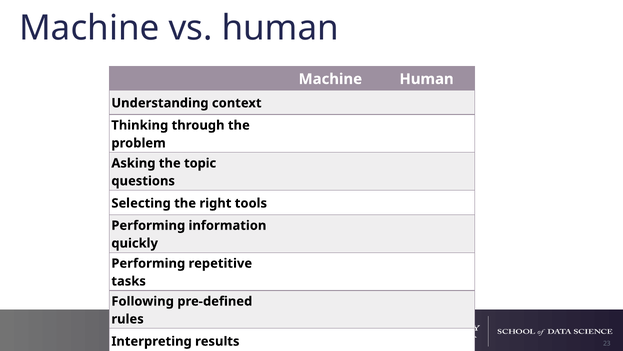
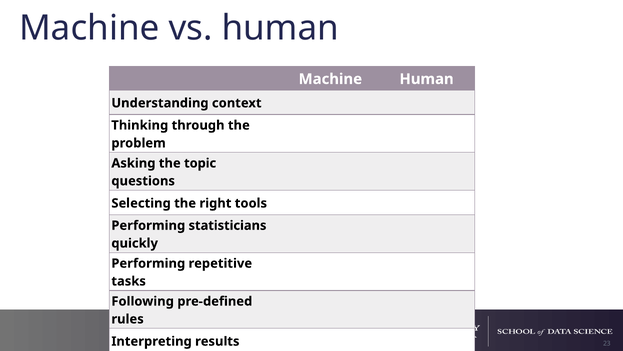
information: information -> statisticians (227, 225)
